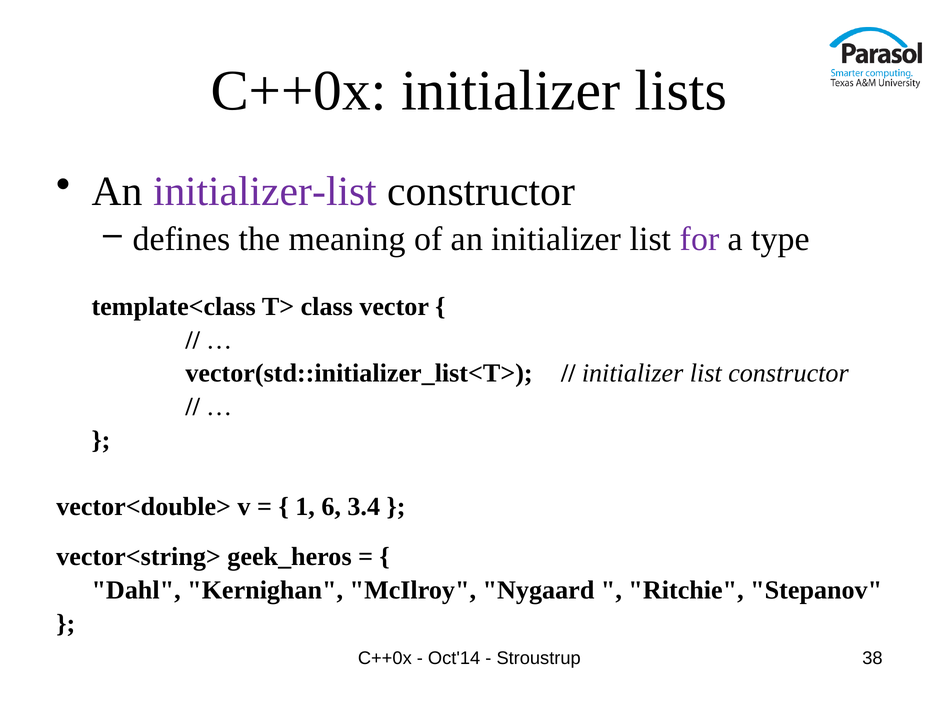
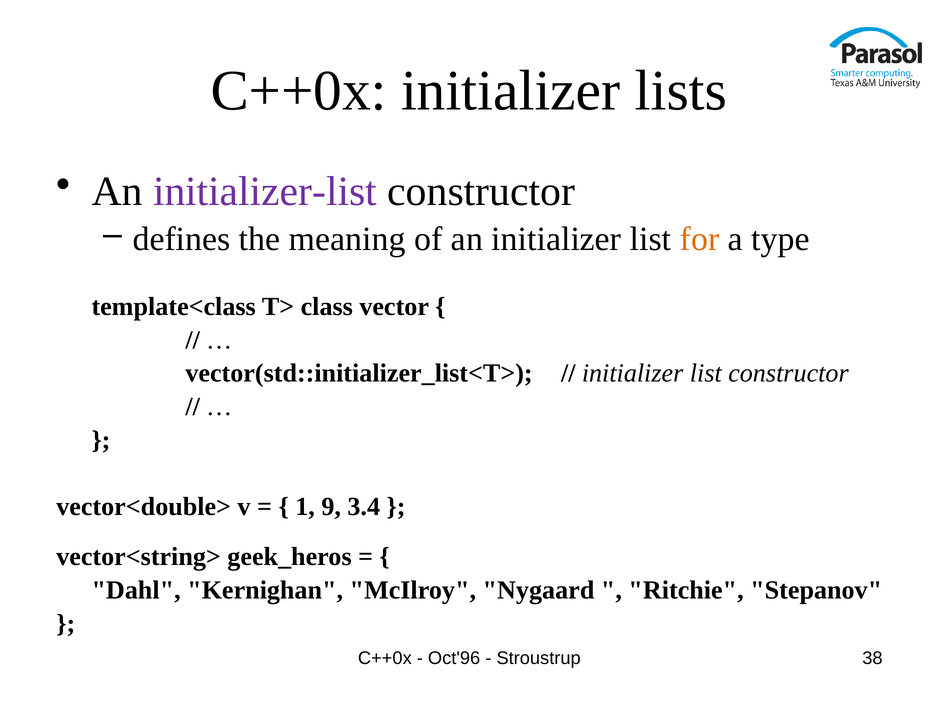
for colour: purple -> orange (700, 239)
6: 6 -> 9 (331, 507)
Oct'14: Oct'14 -> Oct'96 (454, 658)
